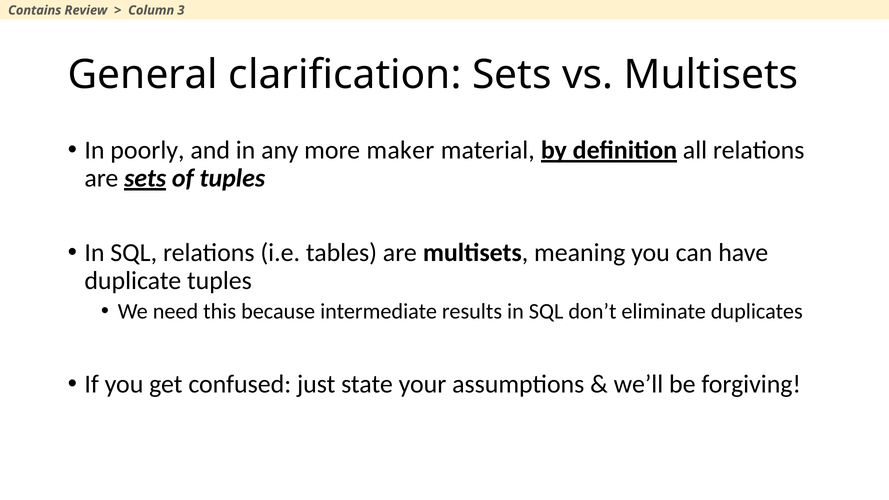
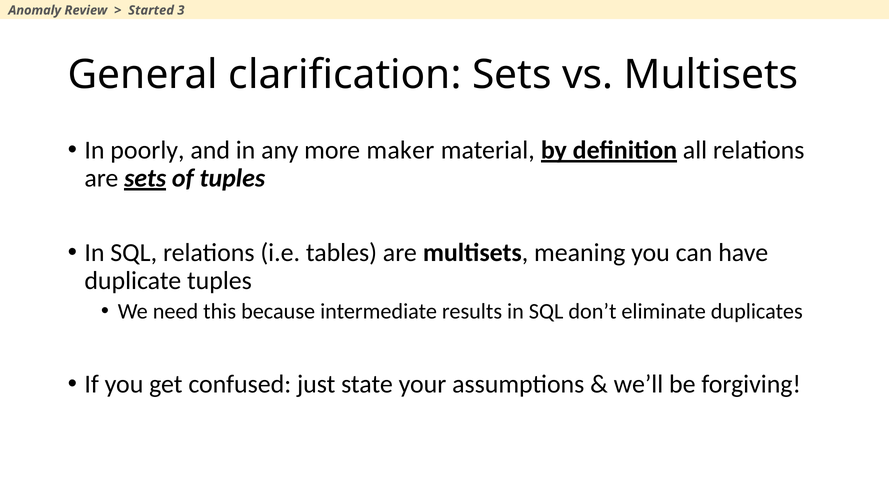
Contains: Contains -> Anomaly (35, 10)
Column: Column -> Started (151, 10)
